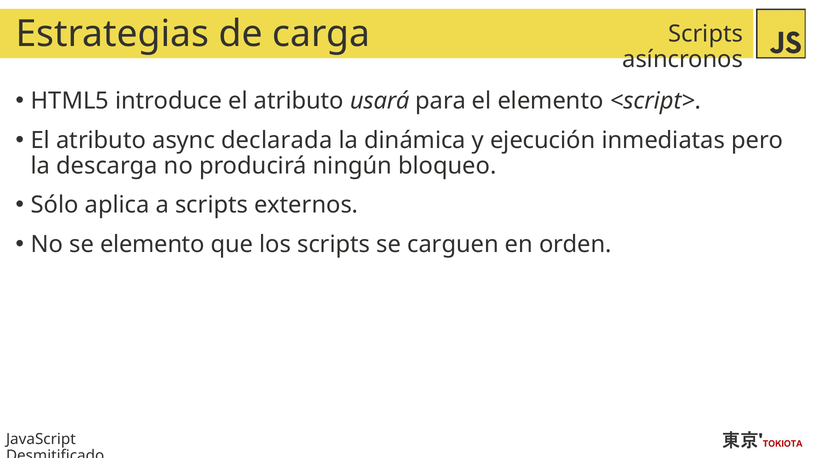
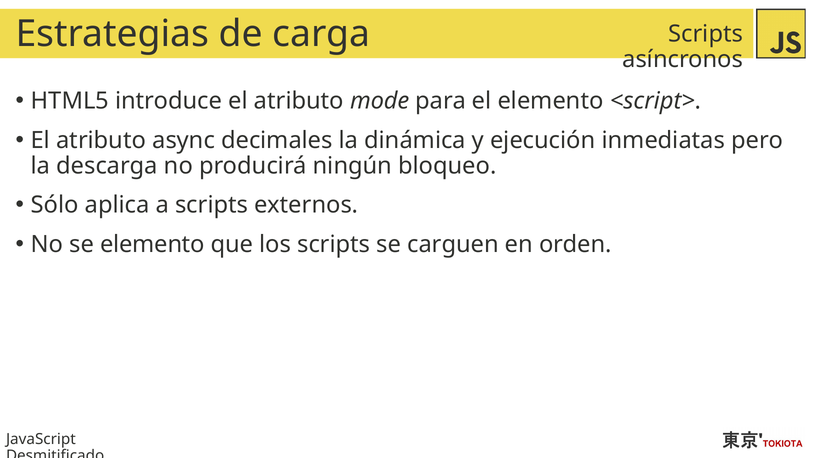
usará: usará -> mode (380, 101)
declarada: declarada -> decimales (277, 140)
